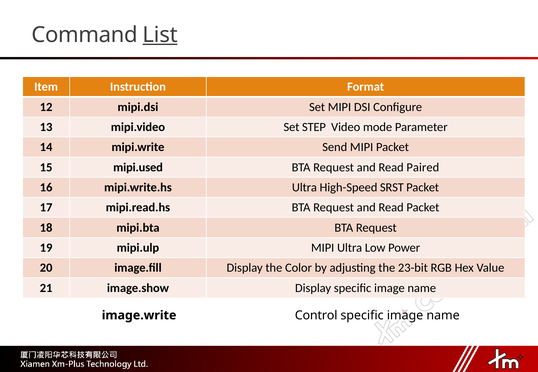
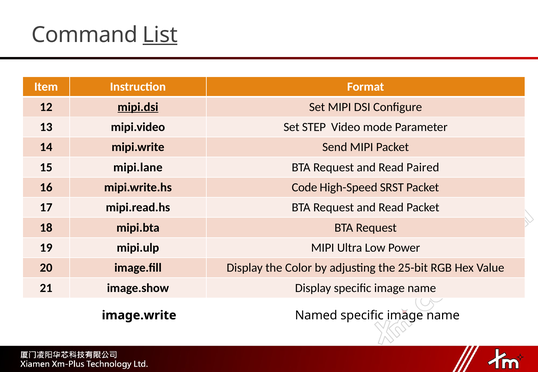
mipi.dsi underline: none -> present (138, 107)
mipi.used: mipi.used -> mipi.lane (138, 168)
mipi.write.hs Ultra: Ultra -> Code (304, 188)
23-bit: 23-bit -> 25-bit (413, 268)
Control: Control -> Named (316, 316)
